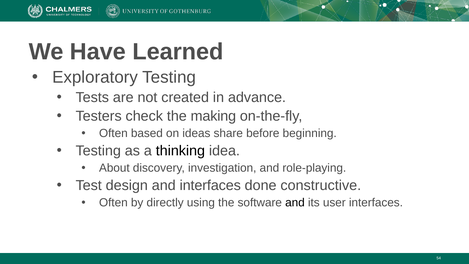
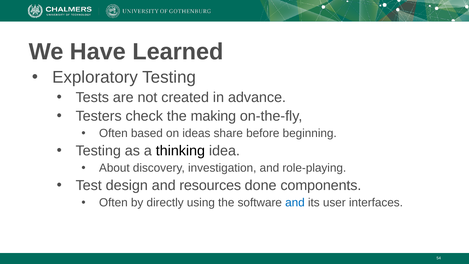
and interfaces: interfaces -> resources (210, 185)
constructive: constructive -> components (321, 185)
and colour: black -> blue (295, 203)
